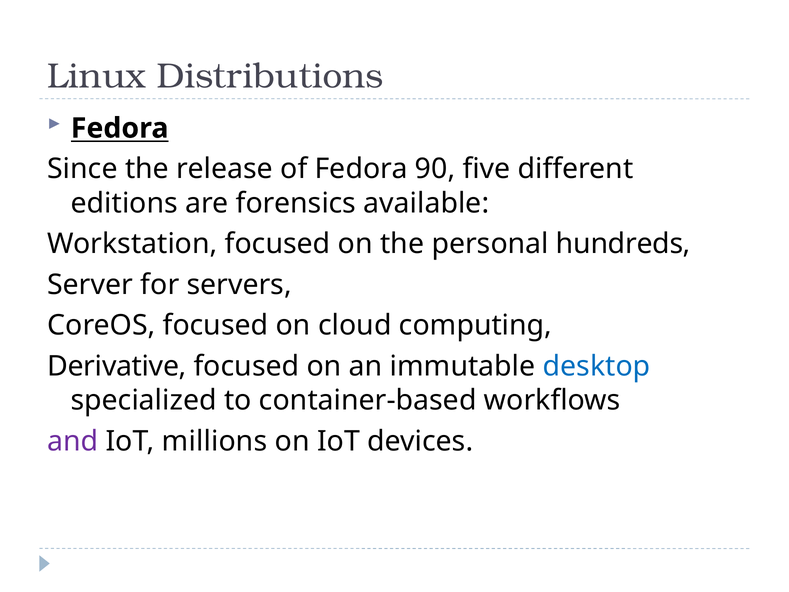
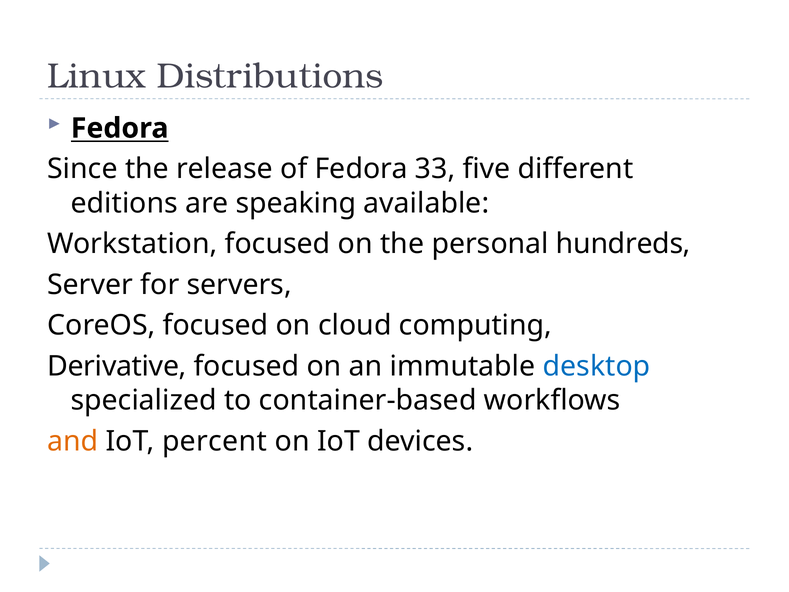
90: 90 -> 33 (435, 169)
forensics: forensics -> speaking (296, 203)
and colour: purple -> orange (73, 441)
millions: millions -> percent (214, 441)
